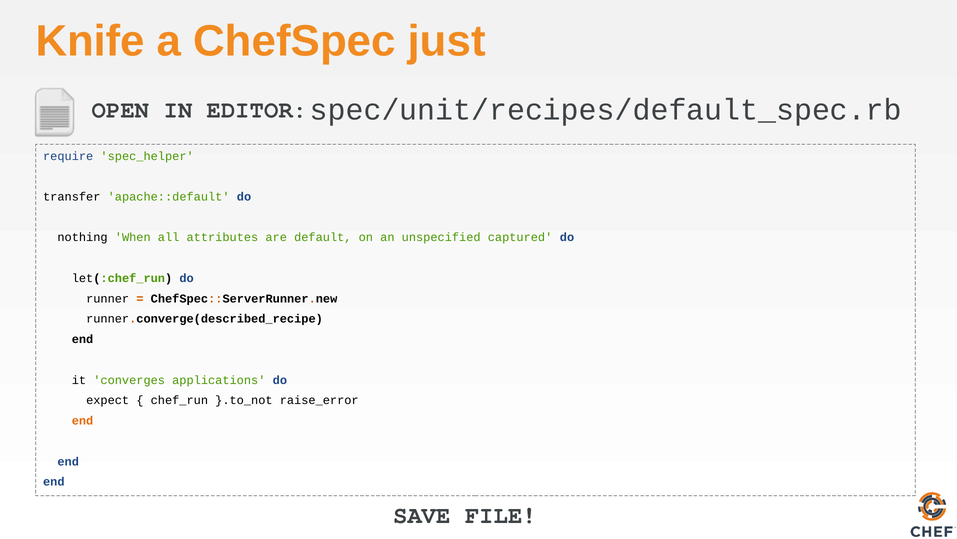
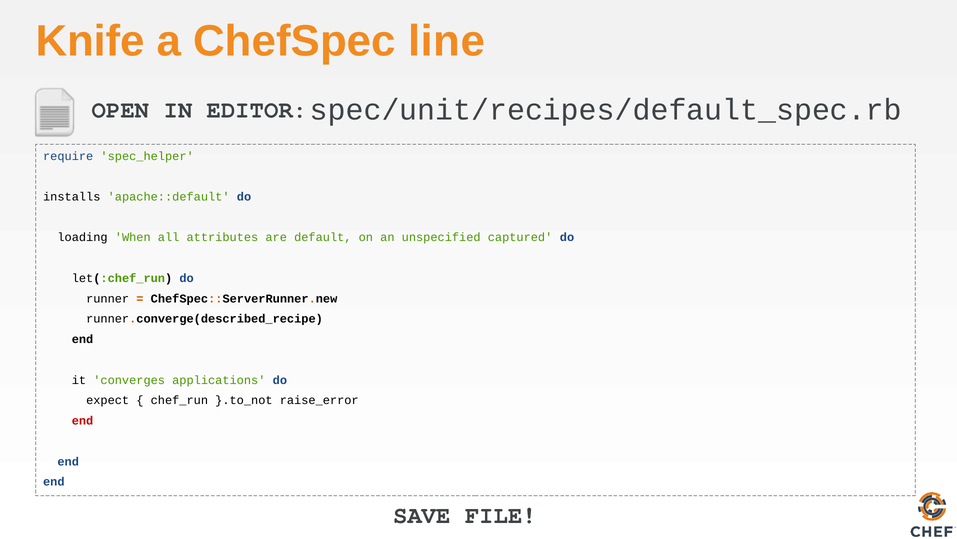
just: just -> line (447, 41)
transfer: transfer -> installs (72, 197)
nothing: nothing -> loading (83, 237)
end colour: orange -> red (83, 420)
